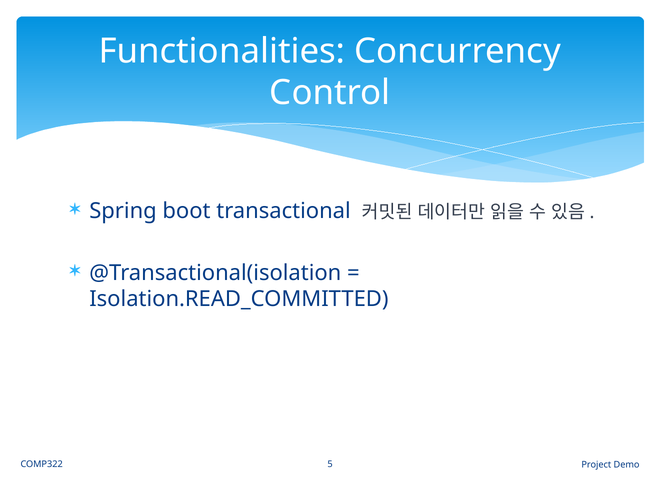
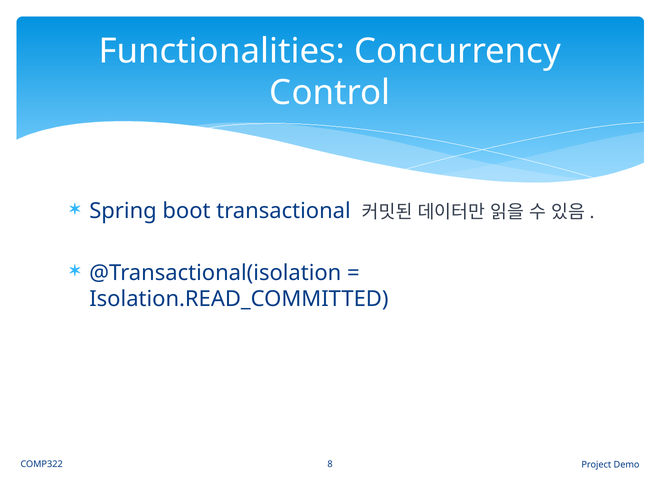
5: 5 -> 8 (330, 464)
